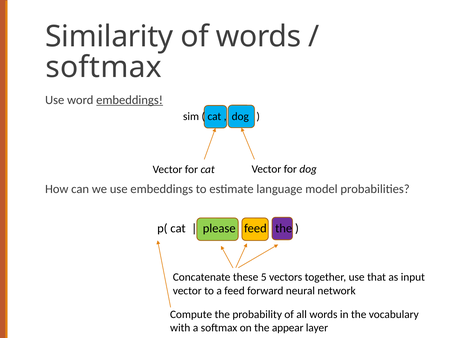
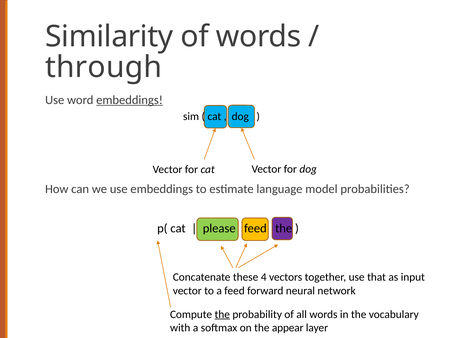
softmax: softmax -> through (104, 67)
5: 5 -> 4 (264, 277)
the underline: none -> present (222, 315)
